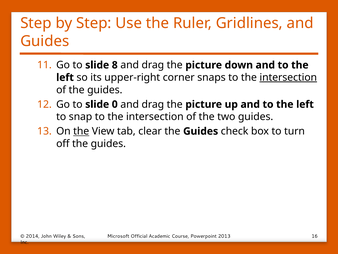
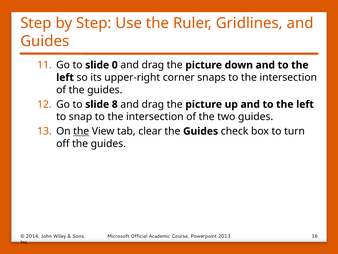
8: 8 -> 0 (115, 65)
intersection underline: present -> none (288, 77)
0: 0 -> 8 (115, 104)
